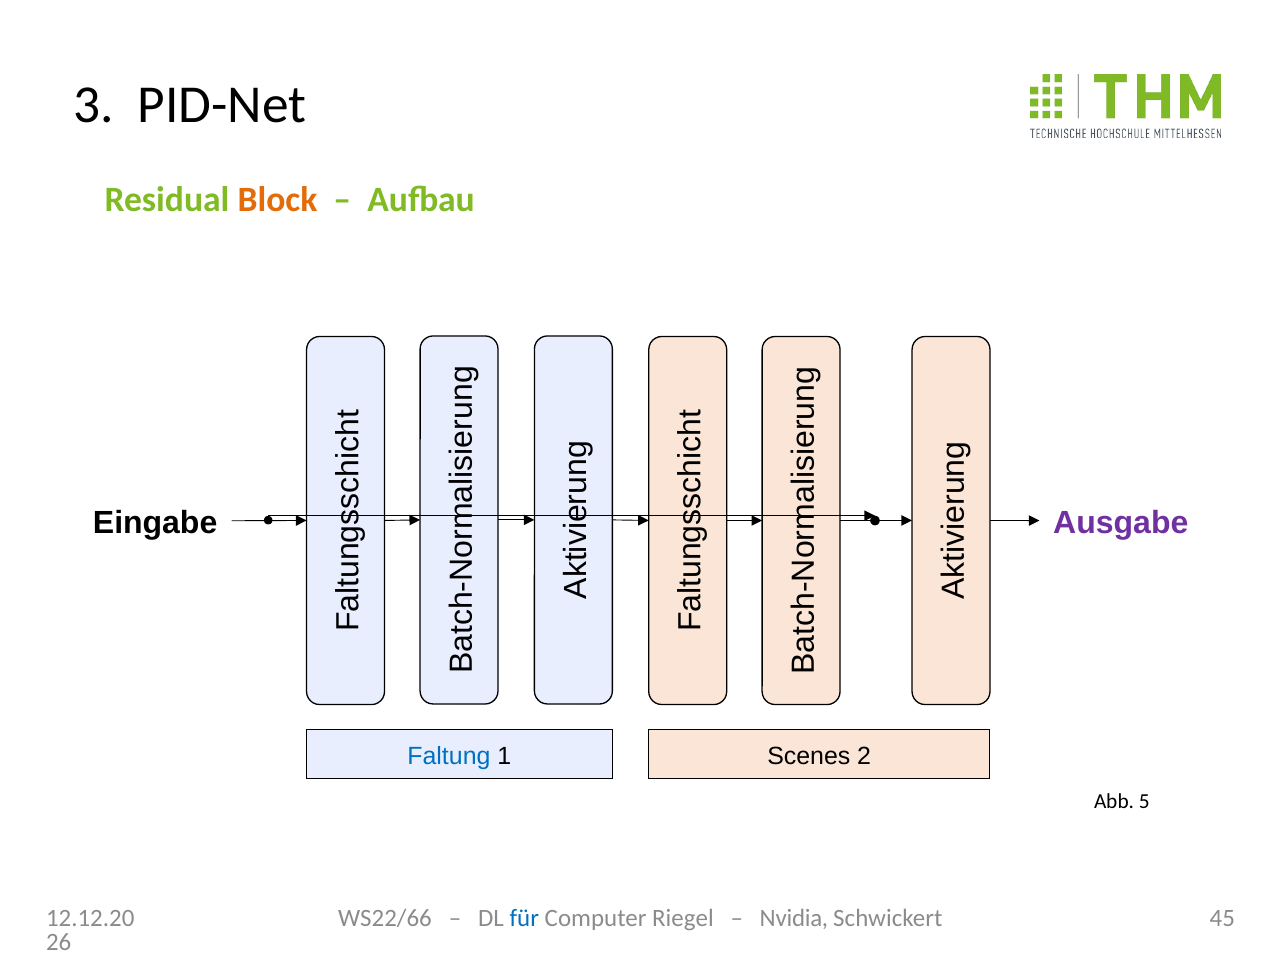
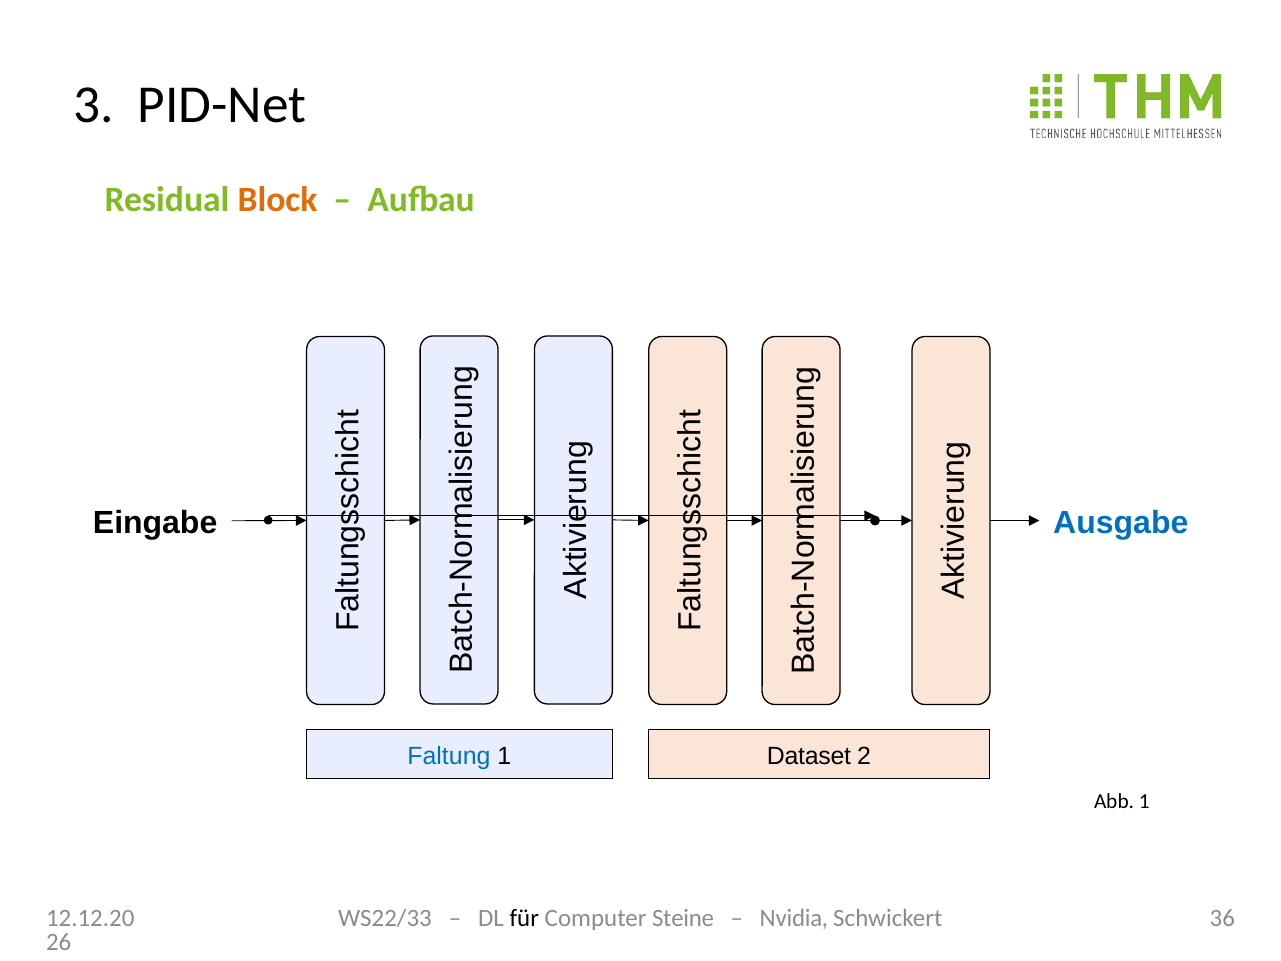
Ausgabe colour: purple -> blue (1121, 523)
Scenes: Scenes -> Dataset (809, 756)
Abb 5: 5 -> 1 (1144, 801)
WS22/66: WS22/66 -> WS22/33 (385, 918)
für colour: blue -> black (524, 918)
Riegel: Riegel -> Steine (683, 918)
45: 45 -> 36 (1222, 918)
